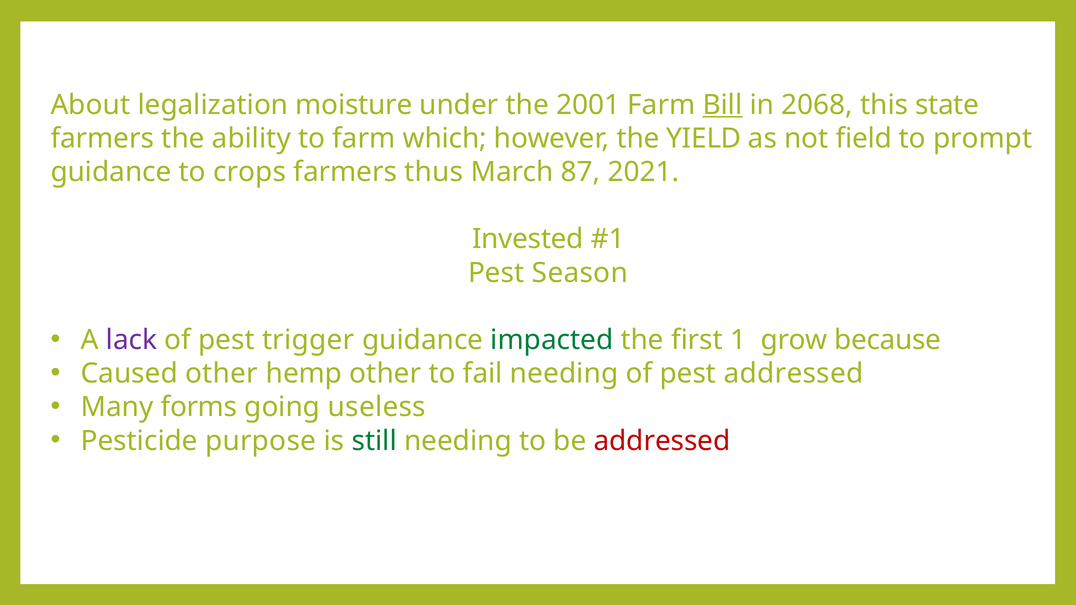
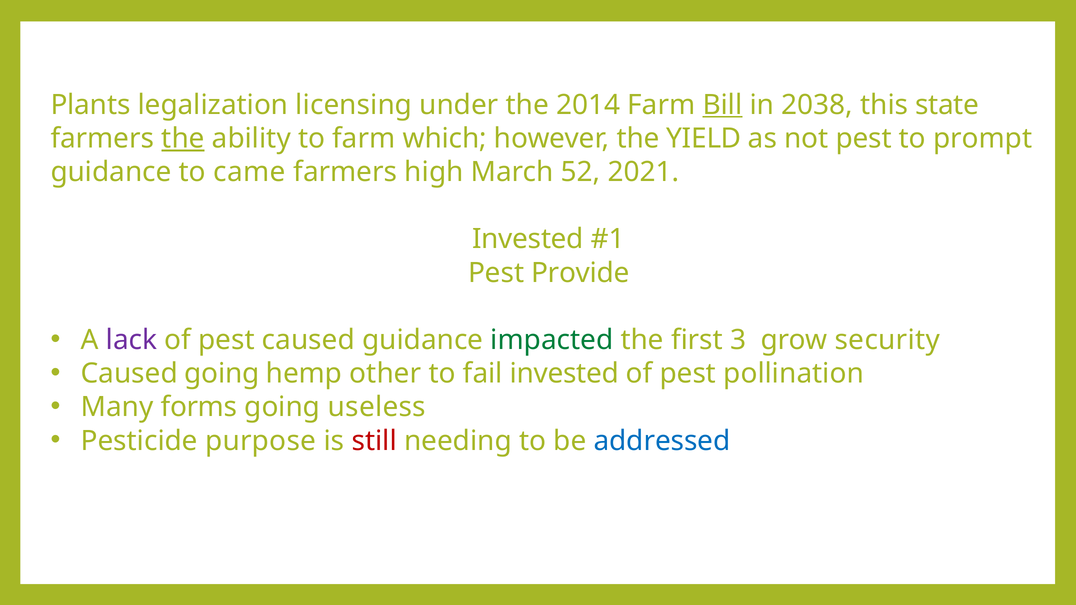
About: About -> Plants (90, 105)
moisture: moisture -> licensing (354, 105)
2001: 2001 -> 2014 (588, 105)
2068: 2068 -> 2038 (817, 105)
the underline: none -> present (183, 138)
not field: field -> pest (864, 138)
crops: crops -> came (249, 172)
thus: thus -> high (434, 172)
87: 87 -> 52 (581, 172)
Season: Season -> Provide (580, 273)
pest trigger: trigger -> caused (308, 340)
1: 1 -> 3 (738, 340)
because: because -> security (887, 340)
Caused other: other -> going (222, 374)
fail needing: needing -> invested (564, 374)
pest addressed: addressed -> pollination (794, 374)
still colour: green -> red (374, 441)
addressed colour: red -> blue (662, 441)
